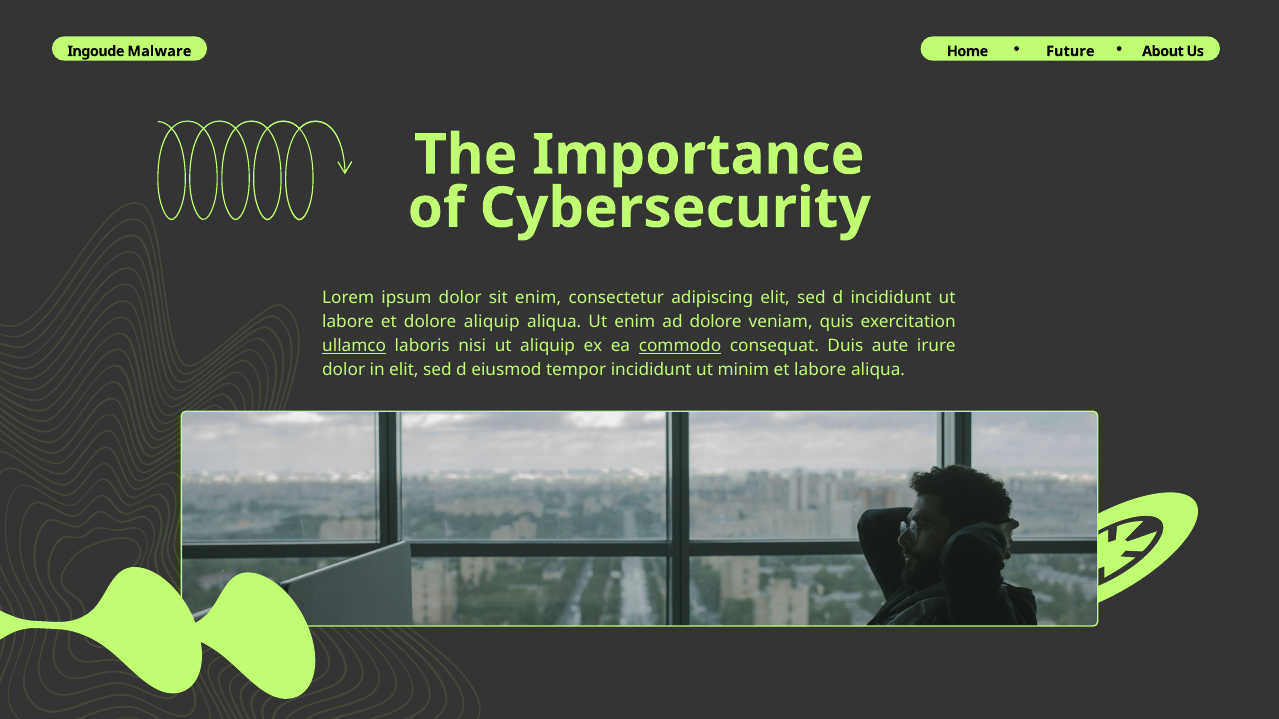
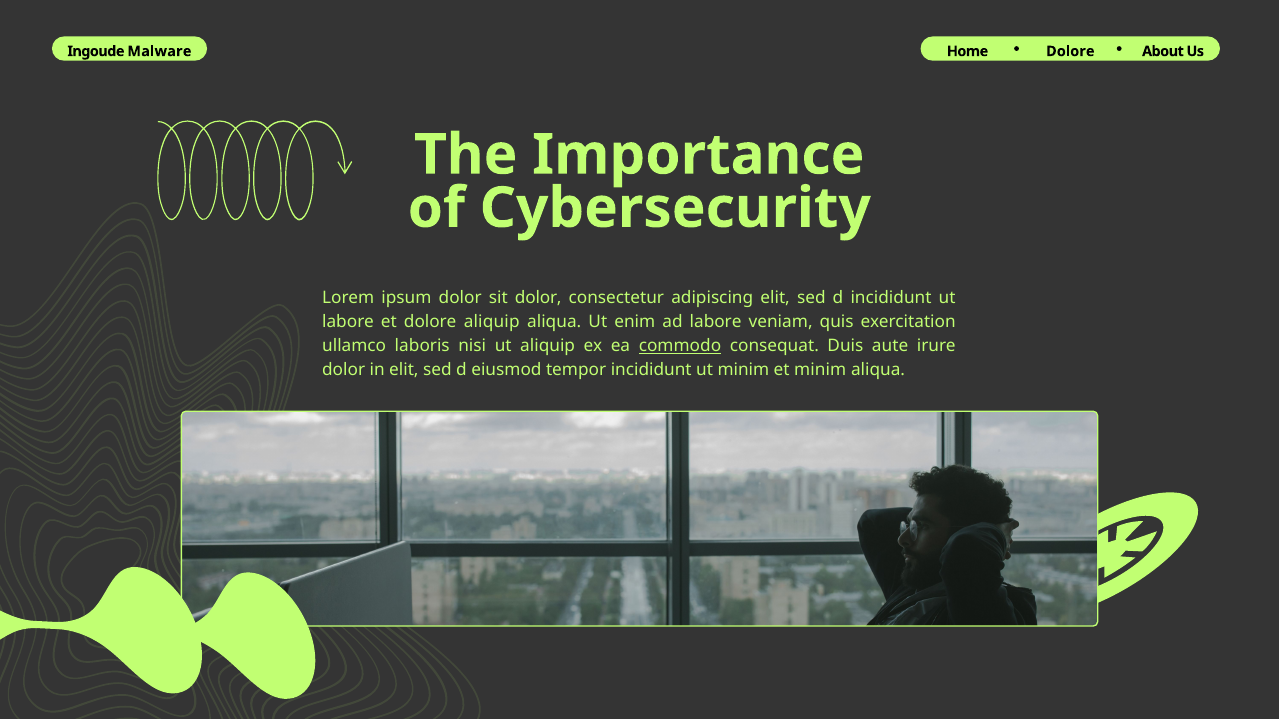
Home Future: Future -> Dolore (1070, 51)
sit enim: enim -> dolor (538, 298)
ad dolore: dolore -> labore (716, 322)
ullamco underline: present -> none (354, 346)
et labore: labore -> minim (820, 370)
